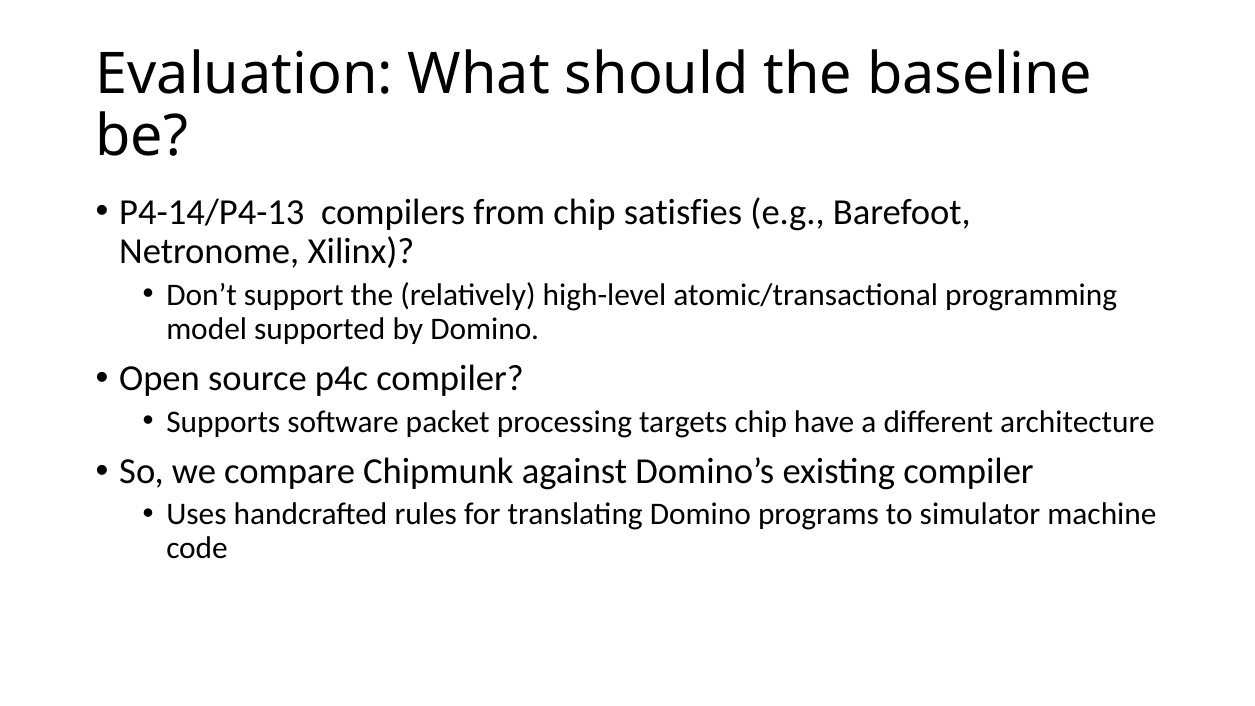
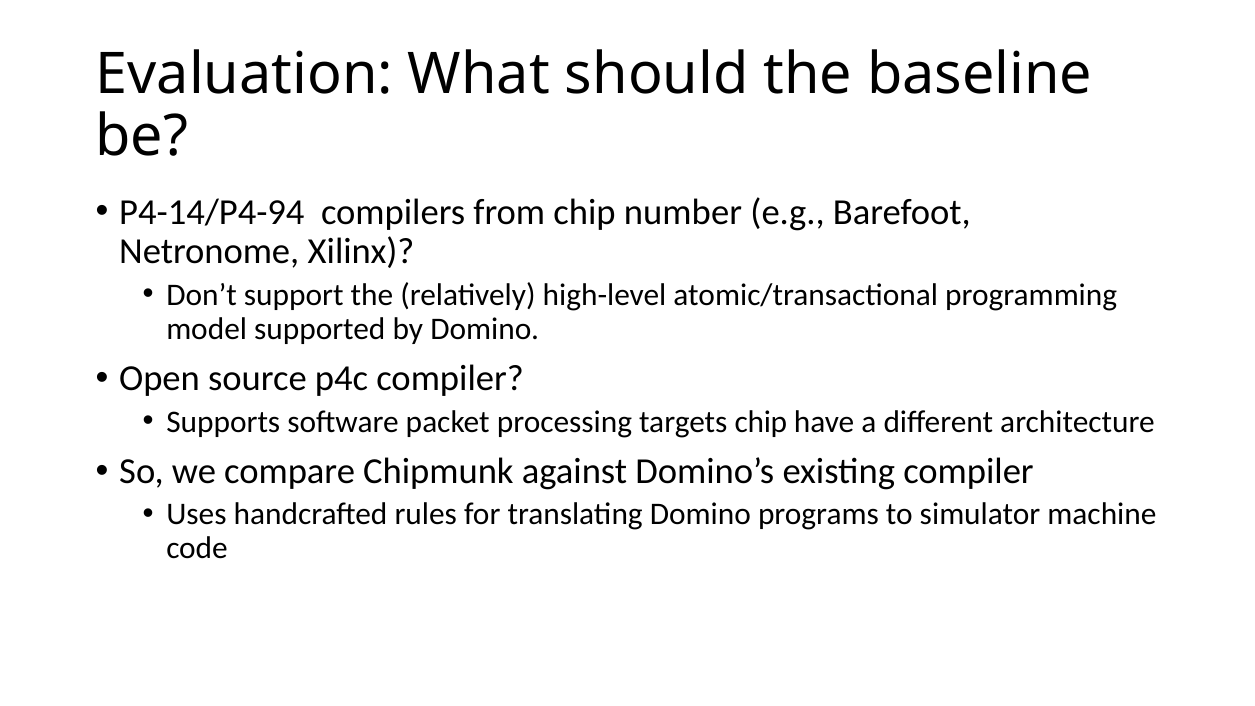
P4-14/P4-13: P4-14/P4-13 -> P4-14/P4-94 (212, 212)
satisfies: satisfies -> number (683, 212)
